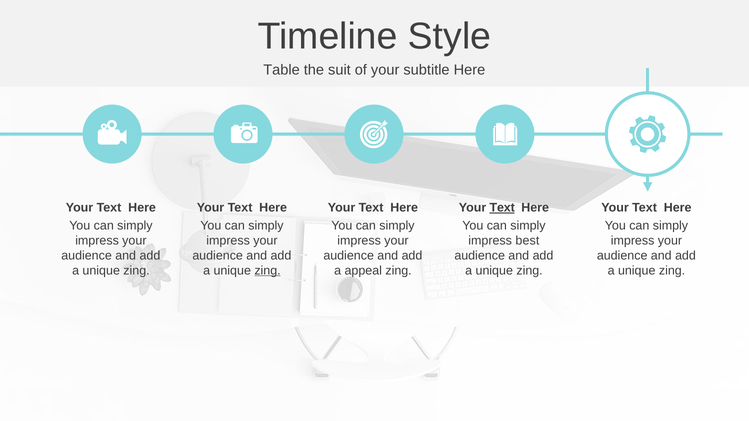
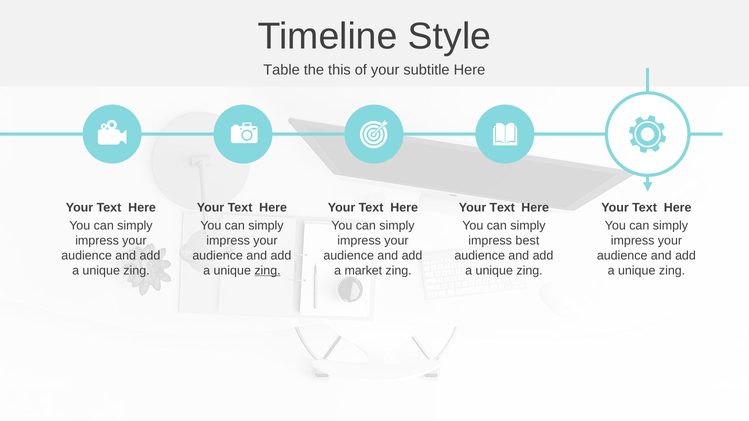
suit: suit -> this (339, 70)
Text underline: present -> none (502, 208)
appeal: appeal -> market (363, 271)
